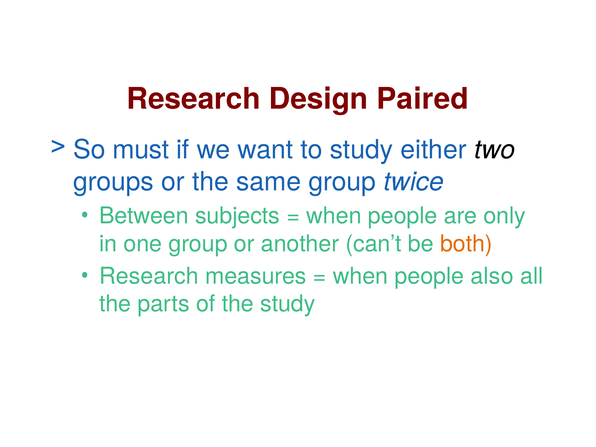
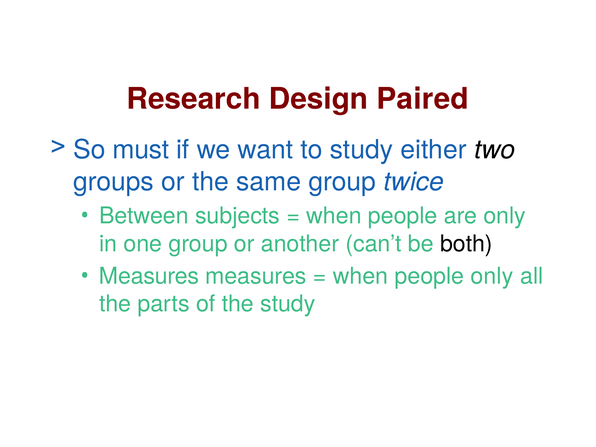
both colour: orange -> black (466, 244)
Research: Research -> Measures (149, 276)
people also: also -> only (492, 276)
